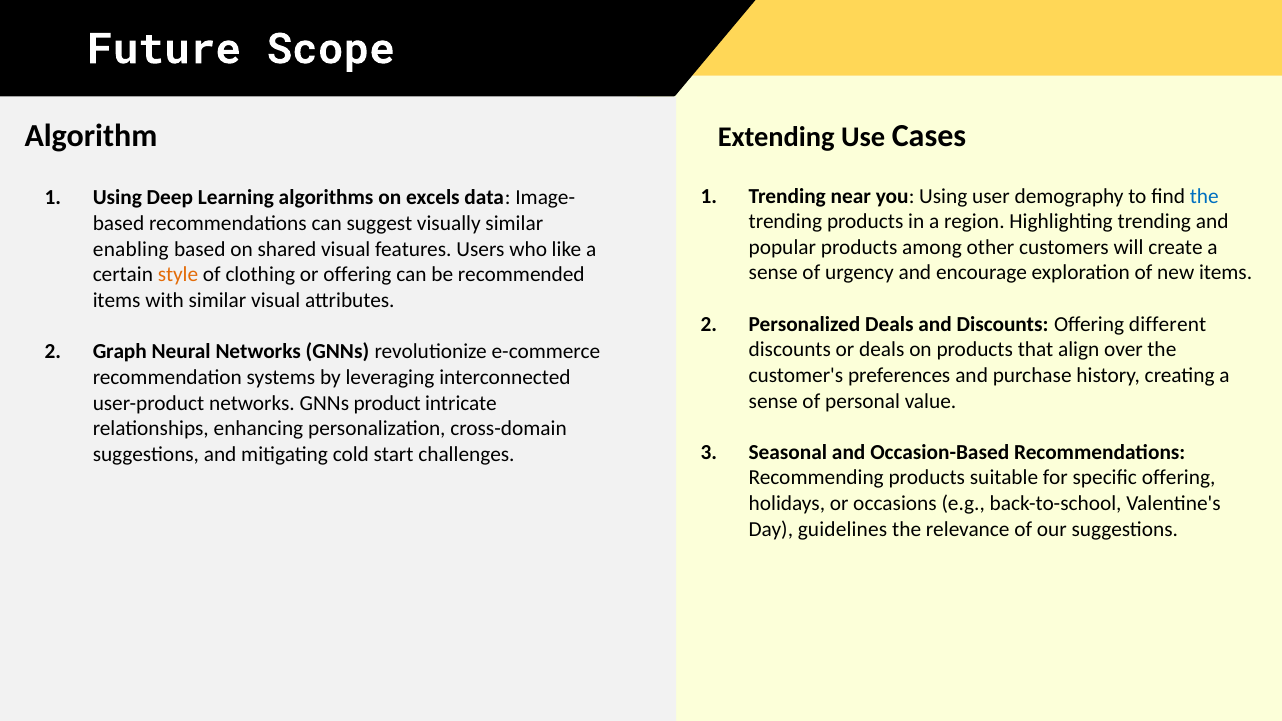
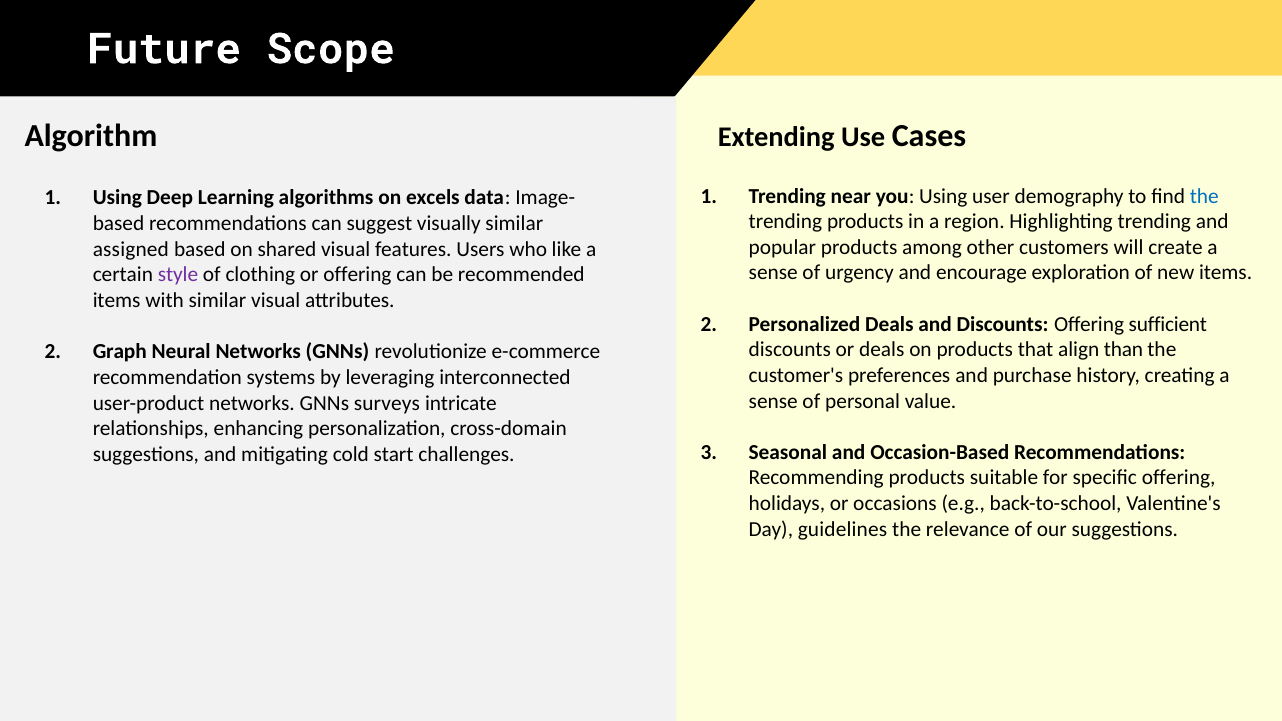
enabling: enabling -> assigned (131, 249)
style colour: orange -> purple (178, 275)
different: different -> sufficient (1168, 324)
over: over -> than (1124, 350)
product: product -> surveys (387, 403)
